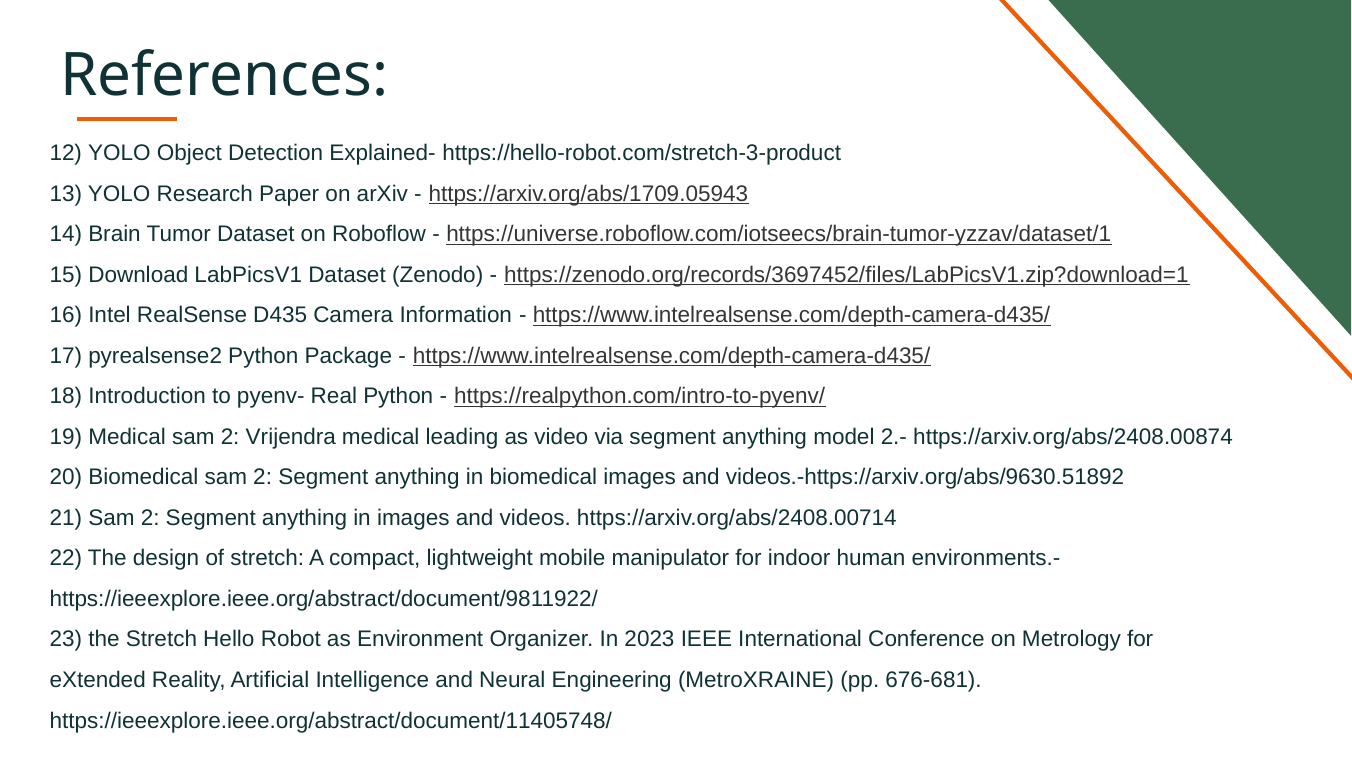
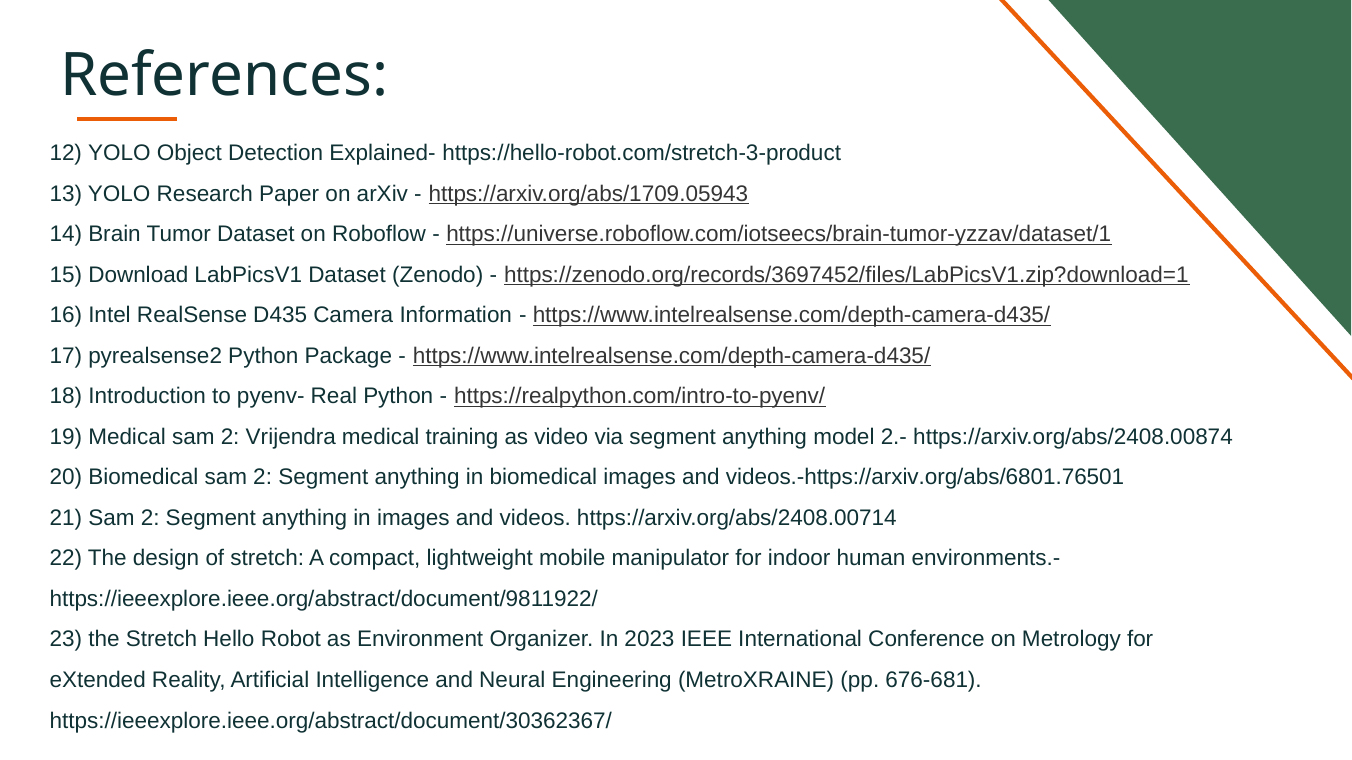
leading: leading -> training (462, 437)
videos.-https://arxiv.org/abs/9630.51892: videos.-https://arxiv.org/abs/9630.51892 -> videos.-https://arxiv.org/abs/6801.76501 (925, 478)
https://ieeexplore.ieee.org/abstract/document/11405748/: https://ieeexplore.ieee.org/abstract/document/11405748/ -> https://ieeexplore.ieee.org/abstract/document/30362367/ (331, 721)
